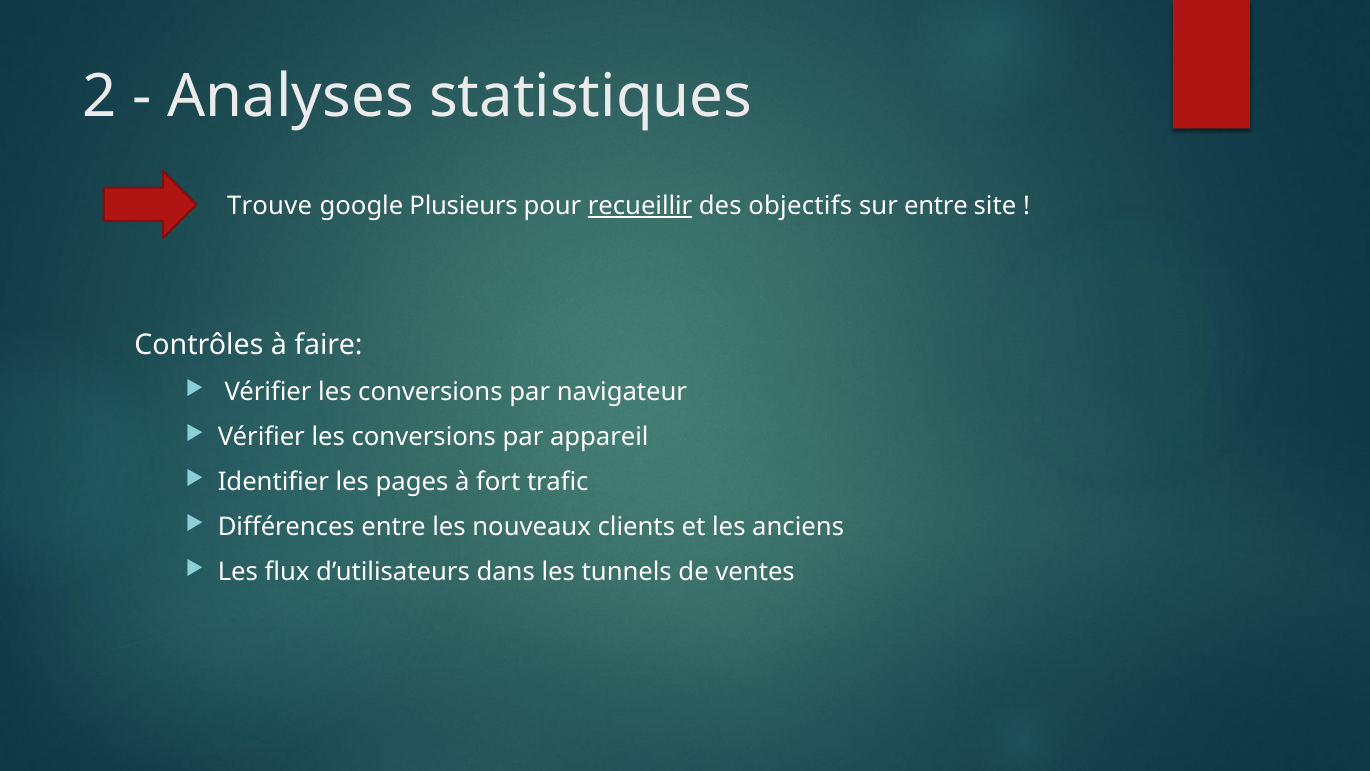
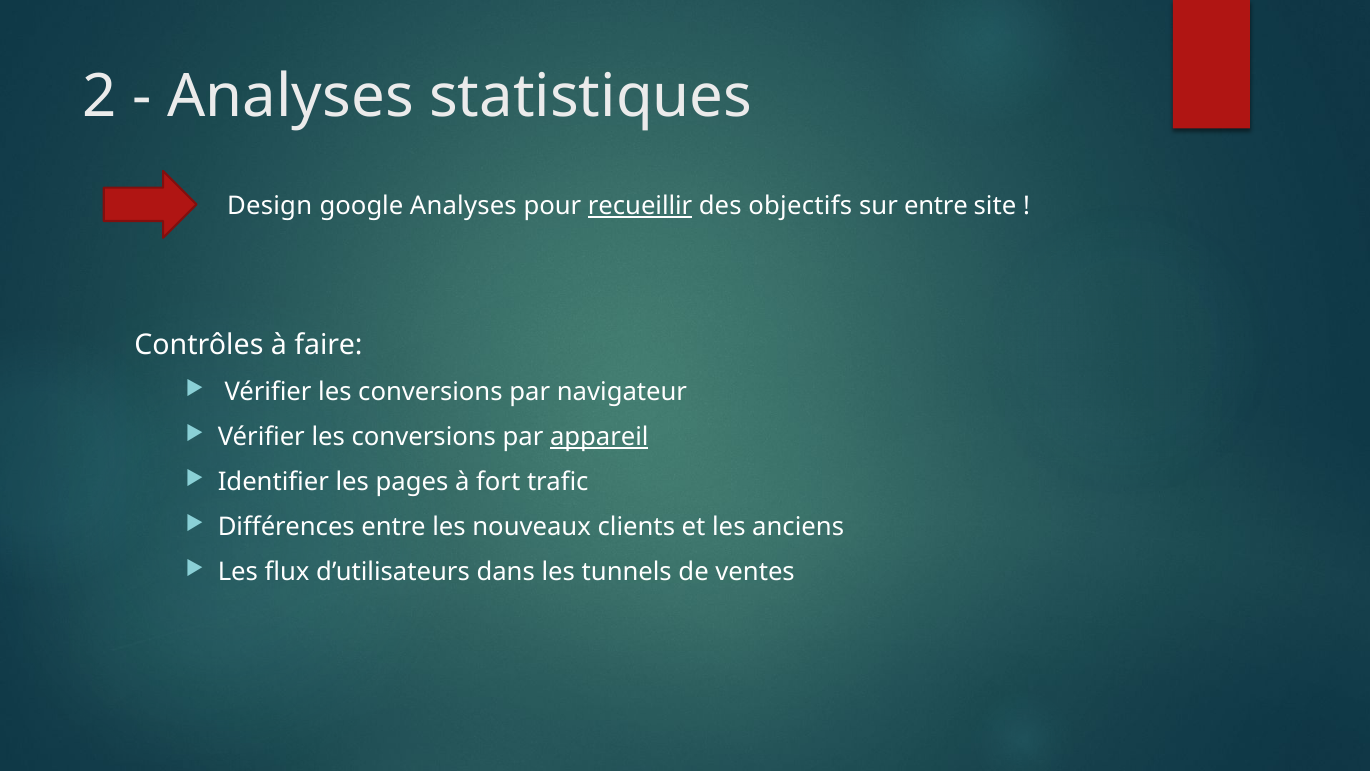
Trouve: Trouve -> Design (270, 206)
google Plusieurs: Plusieurs -> Analyses (463, 206)
appareil underline: none -> present (599, 437)
